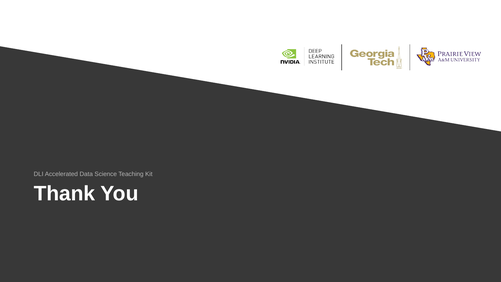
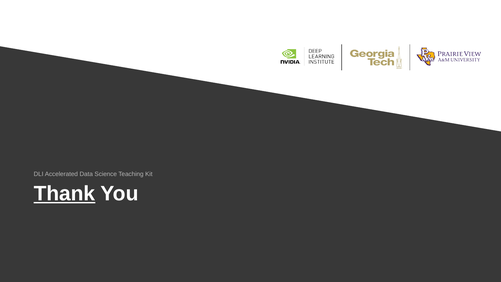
Thank underline: none -> present (64, 193)
